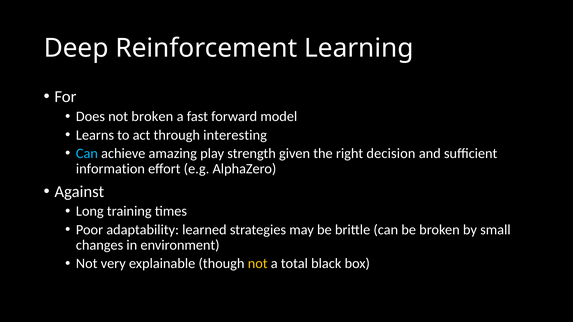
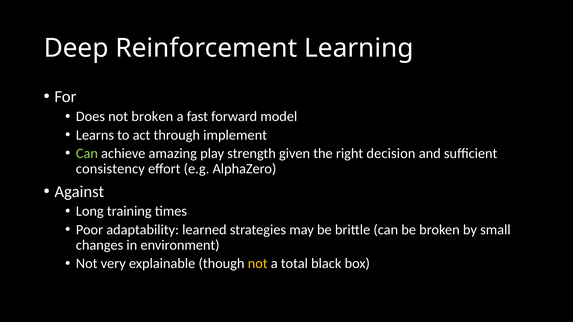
interesting: interesting -> implement (235, 135)
Can colour: light blue -> light green (87, 154)
information: information -> consistency (110, 169)
